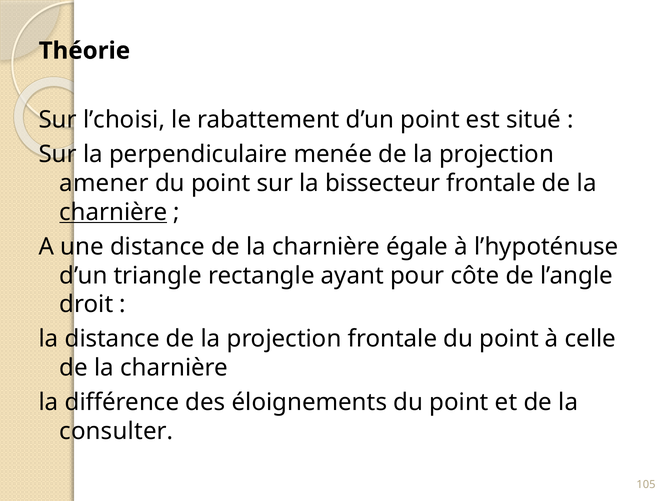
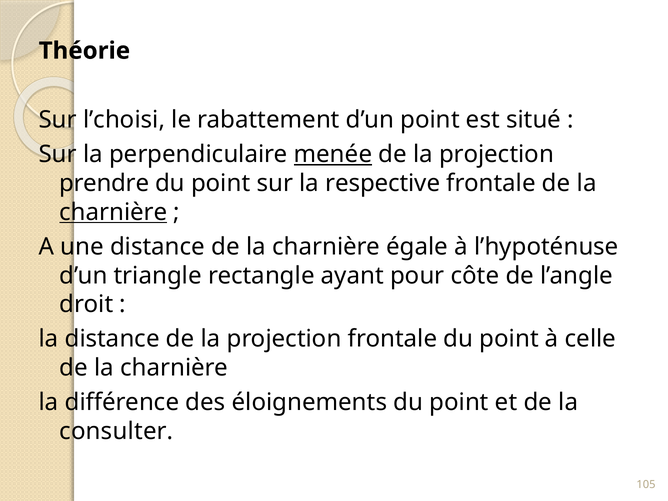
menée underline: none -> present (333, 154)
amener: amener -> prendre (104, 183)
bissecteur: bissecteur -> respective (383, 183)
